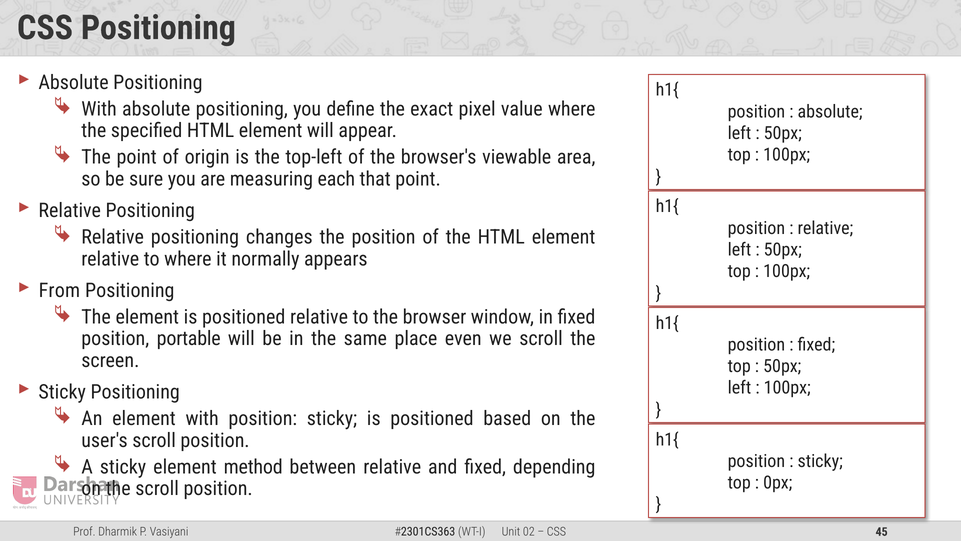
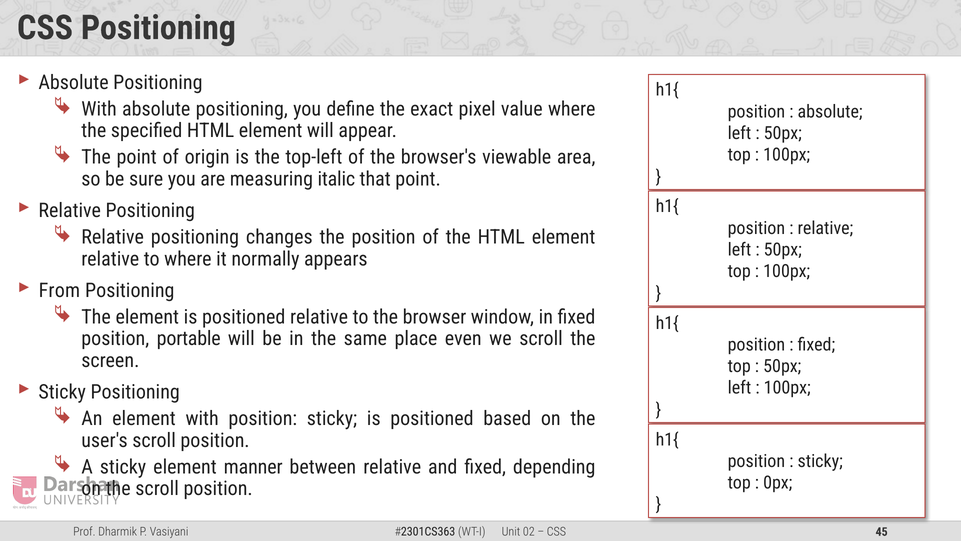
each: each -> italic (336, 179)
method: method -> manner (253, 467)
